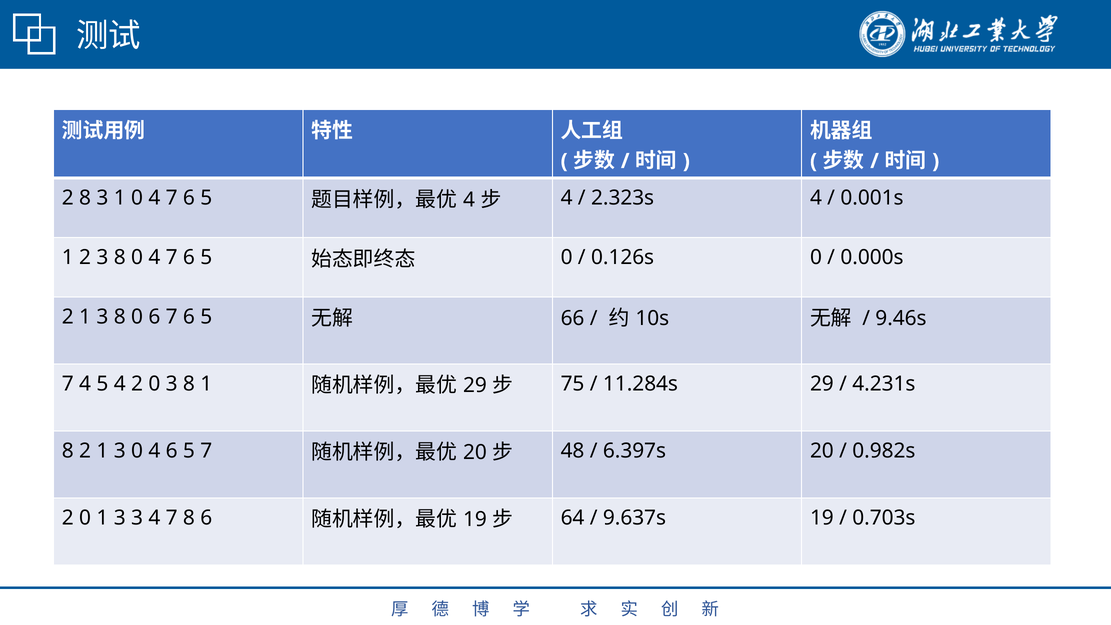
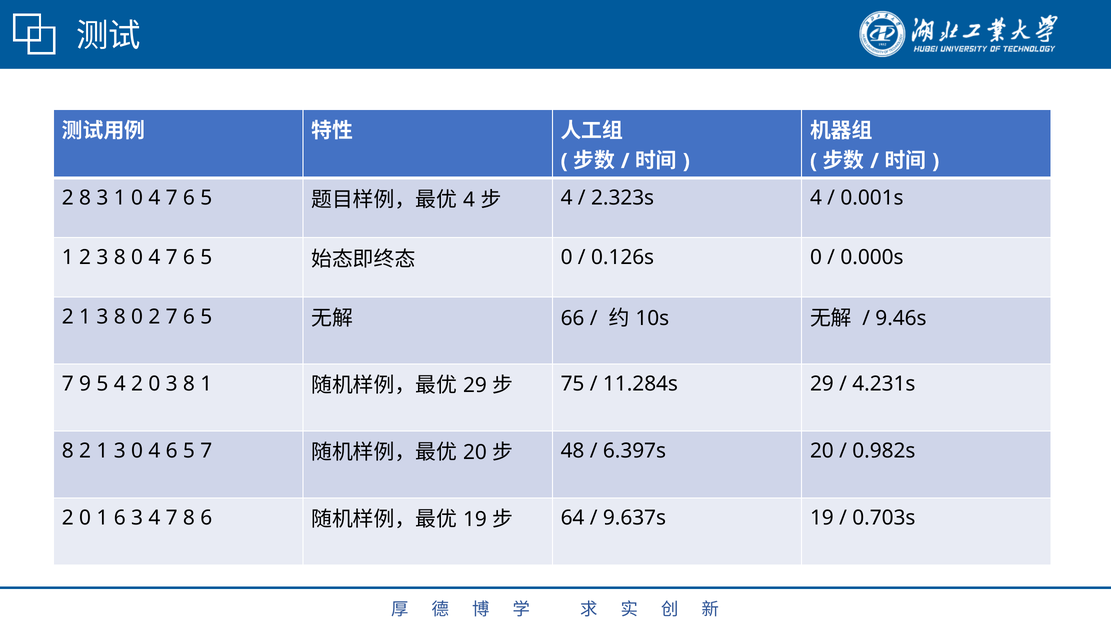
0 6: 6 -> 2 (154, 317)
7 4: 4 -> 9 (85, 384)
0 1 3: 3 -> 6 (120, 518)
